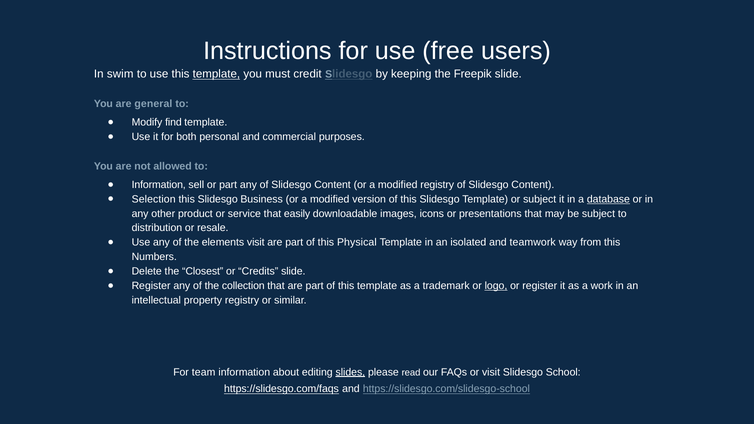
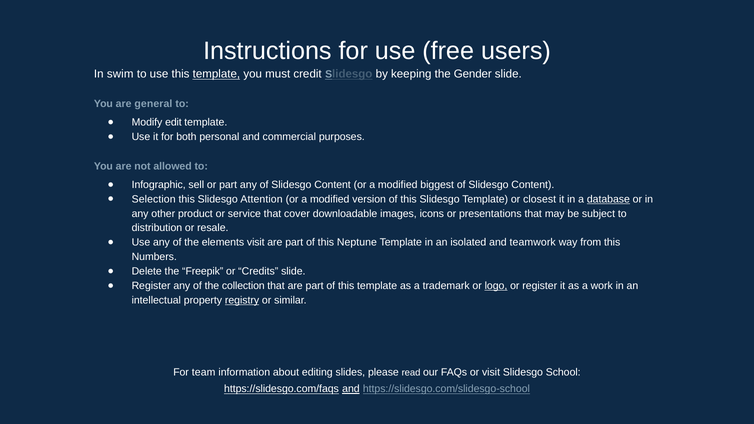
Freepik: Freepik -> Gender (473, 74)
find: find -> edit (173, 123)
Information: Information -> Infographic (159, 185)
modified registry: registry -> biggest (437, 185)
Business: Business -> Attention (262, 199)
or subject: subject -> closest (540, 199)
easily: easily -> cover (297, 214)
Physical: Physical -> Neptune (357, 243)
Closest: Closest -> Freepik (203, 271)
registry underline: none -> present (242, 300)
slides underline: present -> none (350, 372)
and underline: none -> present (351, 389)
